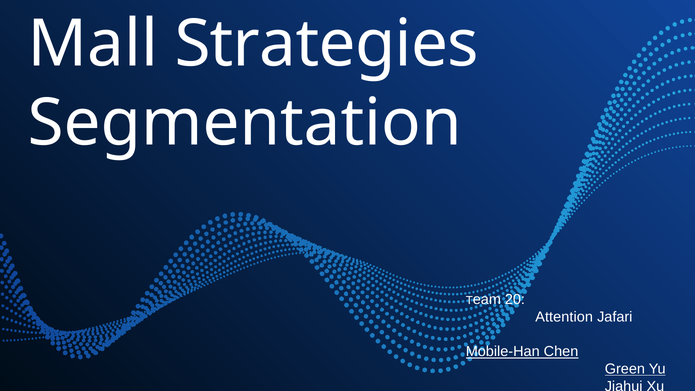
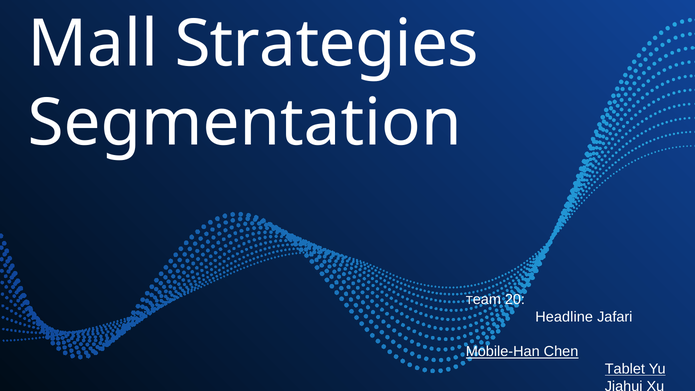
Attention: Attention -> Headline (564, 317)
Green: Green -> Tablet (625, 369)
